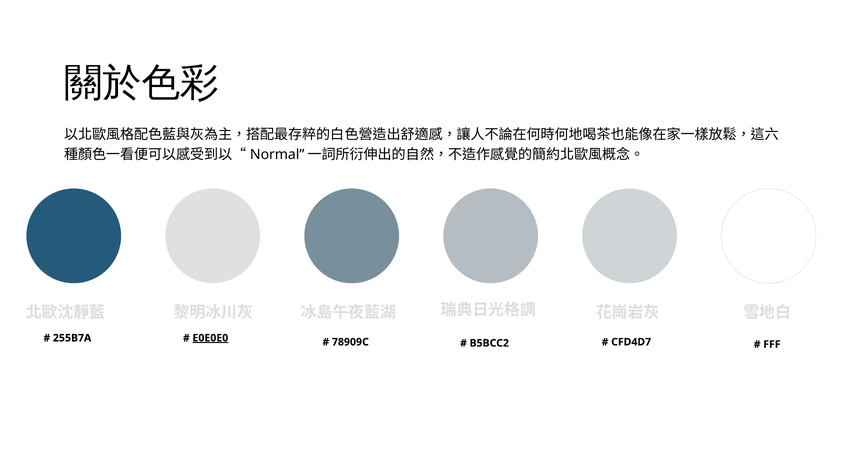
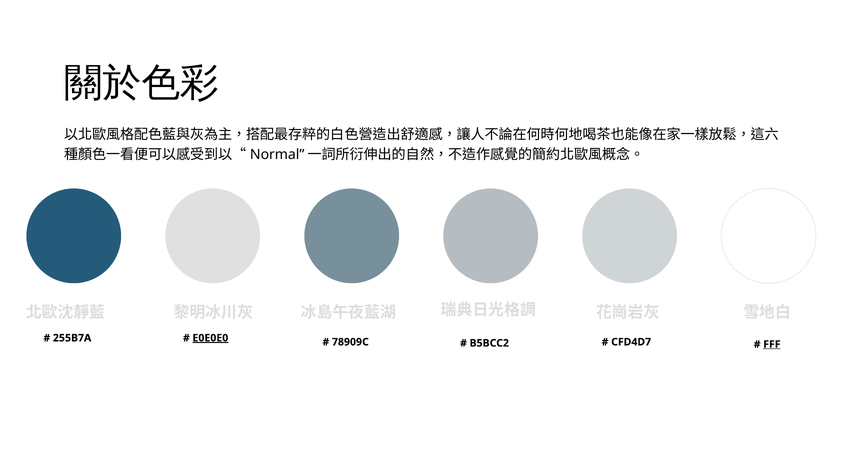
FFF underline: none -> present (772, 344)
